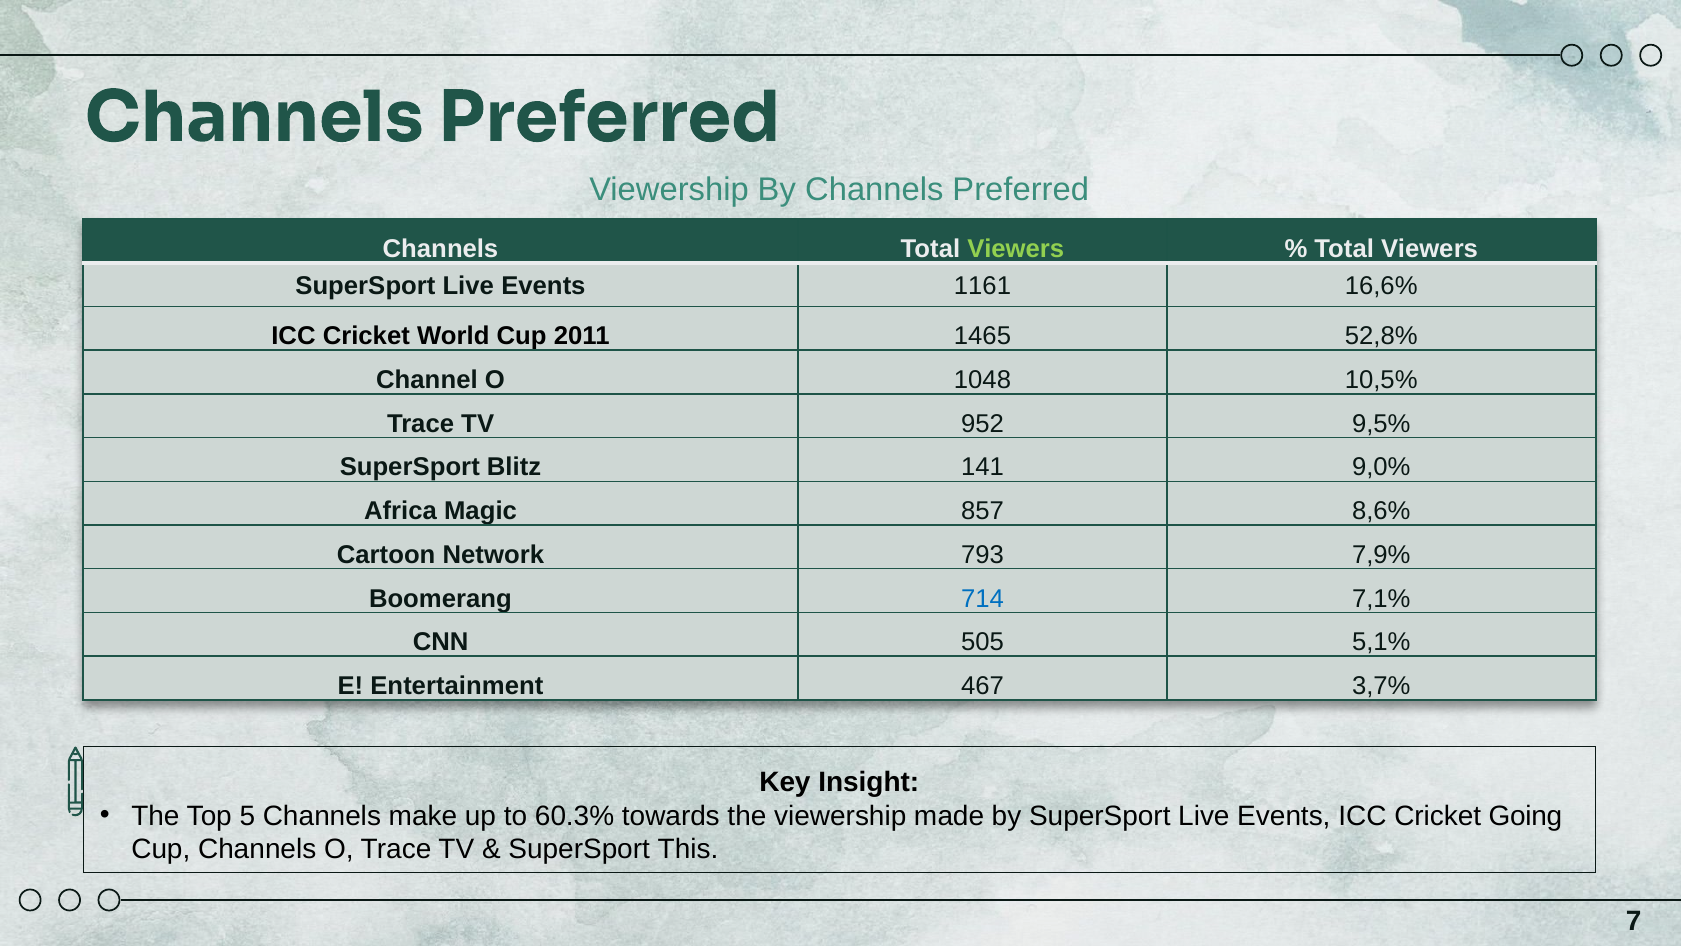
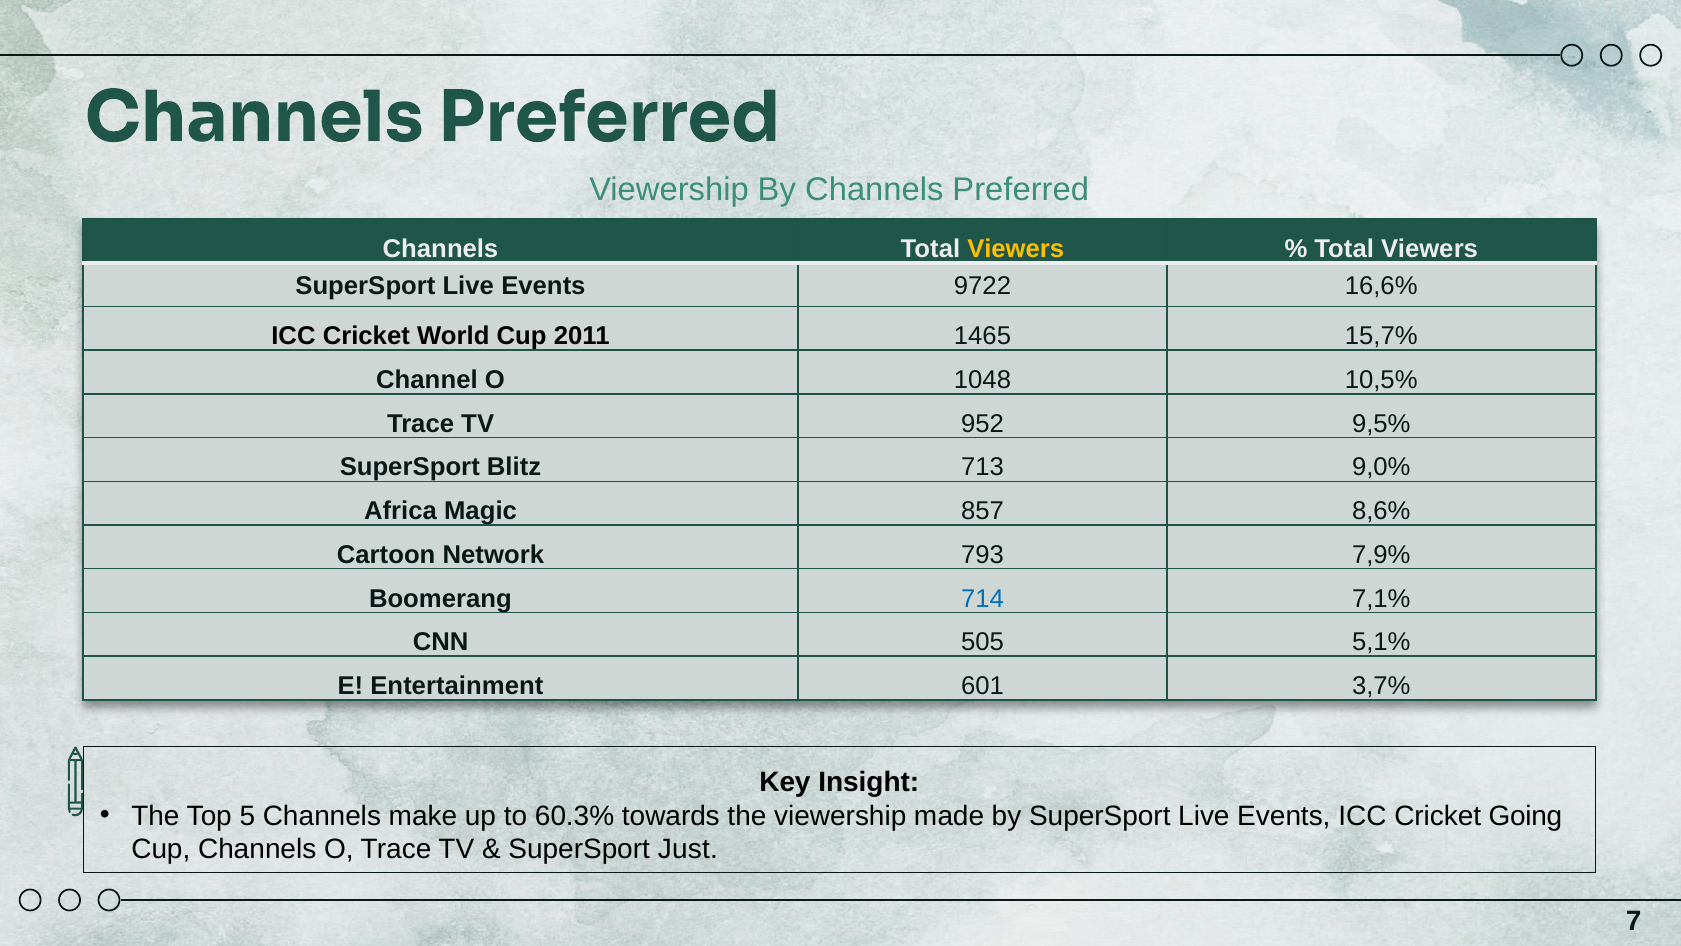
Viewers colour: light green -> yellow (1016, 249)
1161: 1161 -> 9722 (982, 286)
52,8%: 52,8% -> 15,7% (1381, 336)
141: 141 -> 713 (982, 467)
467: 467 -> 601 (982, 686)
This: This -> Just (688, 849)
